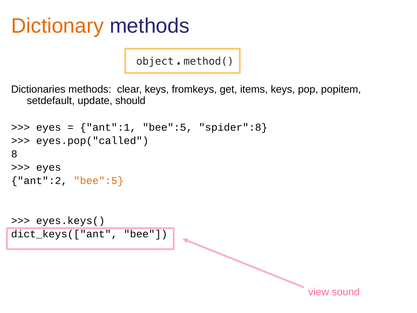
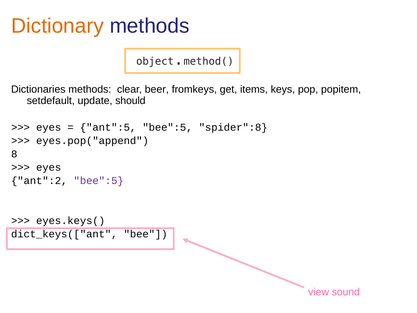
clear keys: keys -> beer (157, 89)
ant":1: ant":1 -> ant":5 (108, 127)
eyes.pop("called: eyes.pop("called -> eyes.pop("append (92, 141)
bee":5 colour: orange -> purple (99, 181)
